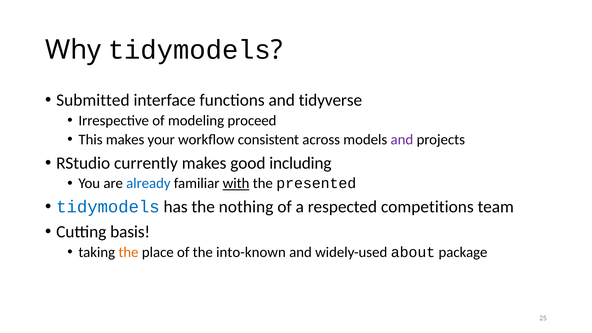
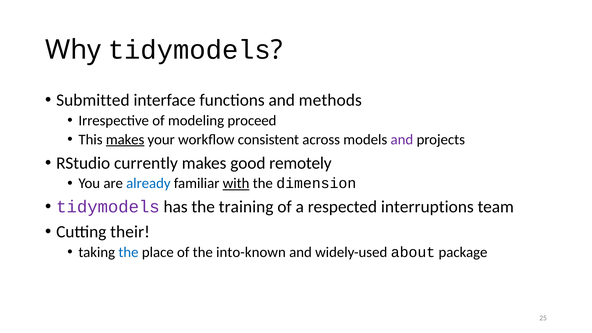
tidyverse: tidyverse -> methods (330, 100)
makes underline: none -> present (125, 140)
including: including -> remotely (300, 163)
presented: presented -> dimension (316, 183)
tidymodels colour: blue -> purple (108, 207)
nothing: nothing -> training (246, 207)
competitions: competitions -> interruptions (427, 207)
basis: basis -> their (130, 232)
the colour: orange -> blue (128, 252)
